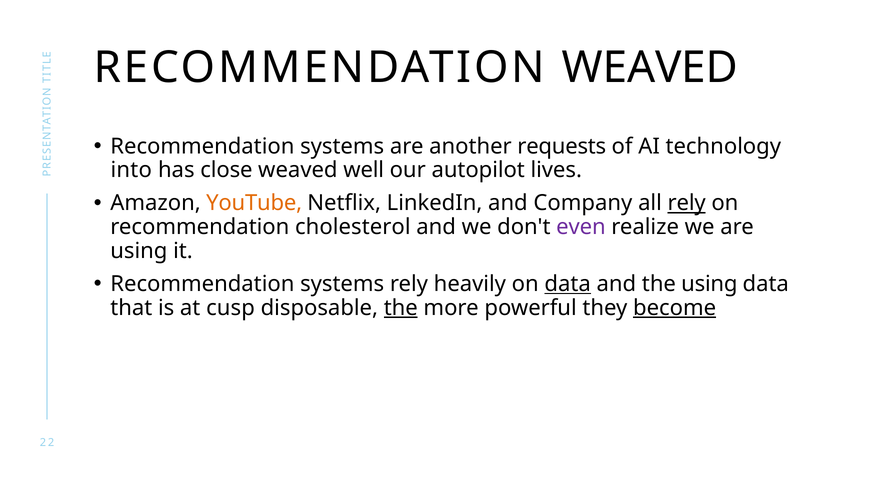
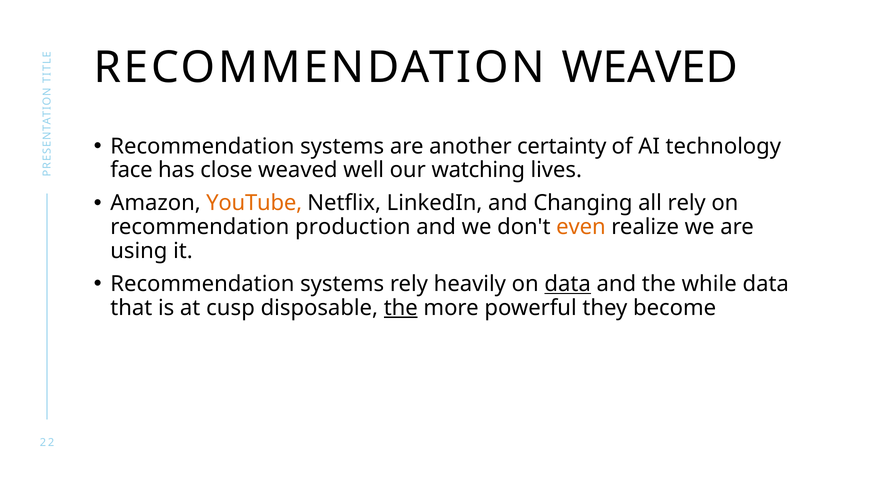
requests: requests -> certainty (562, 146)
into: into -> face (131, 170)
autopilot: autopilot -> watching (478, 170)
Company: Company -> Changing (583, 203)
rely underline: present -> none (687, 203)
cholesterol: cholesterol -> production (353, 227)
even colour: purple -> orange (581, 227)
the using: using -> while (709, 284)
become underline: present -> none (675, 308)
